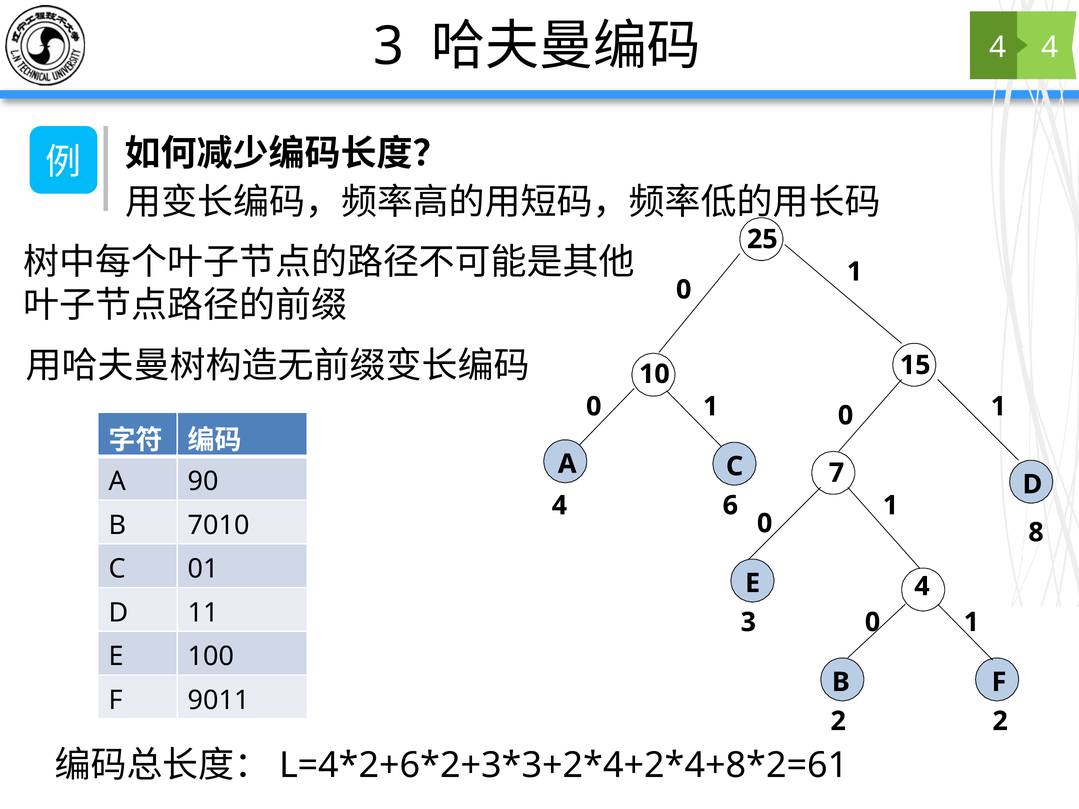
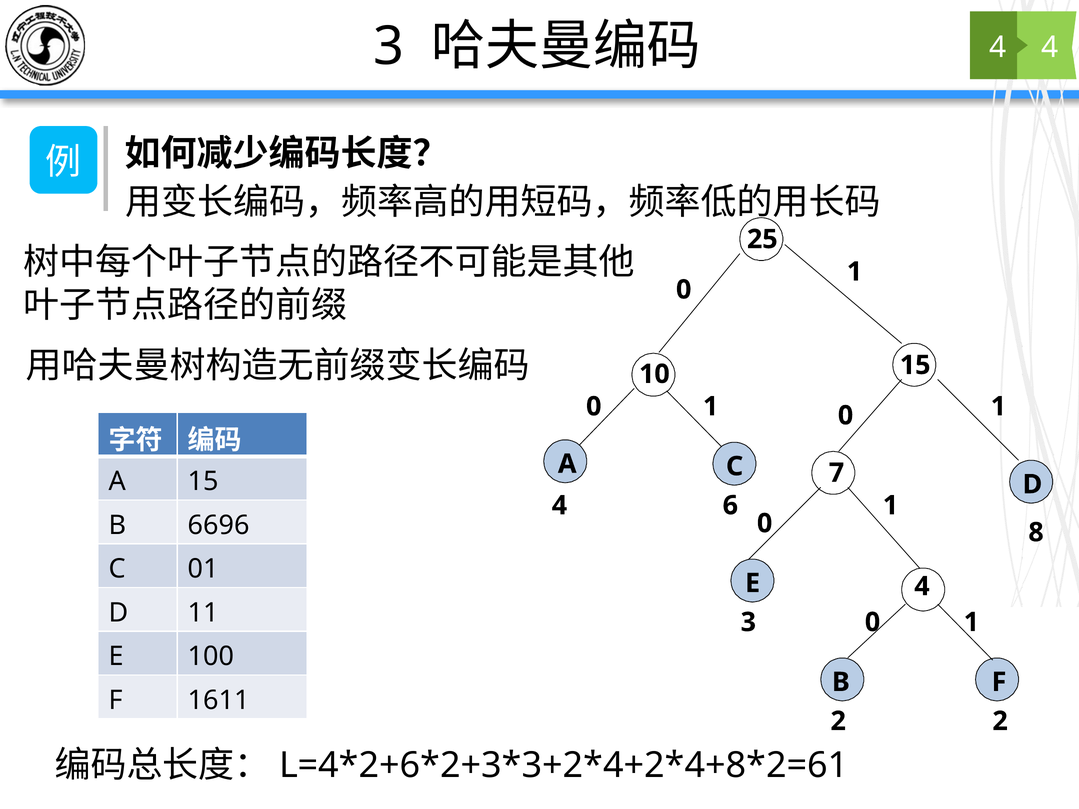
A 90: 90 -> 15 (203, 482)
7010: 7010 -> 6696 (219, 525)
9011: 9011 -> 1611 (219, 700)
